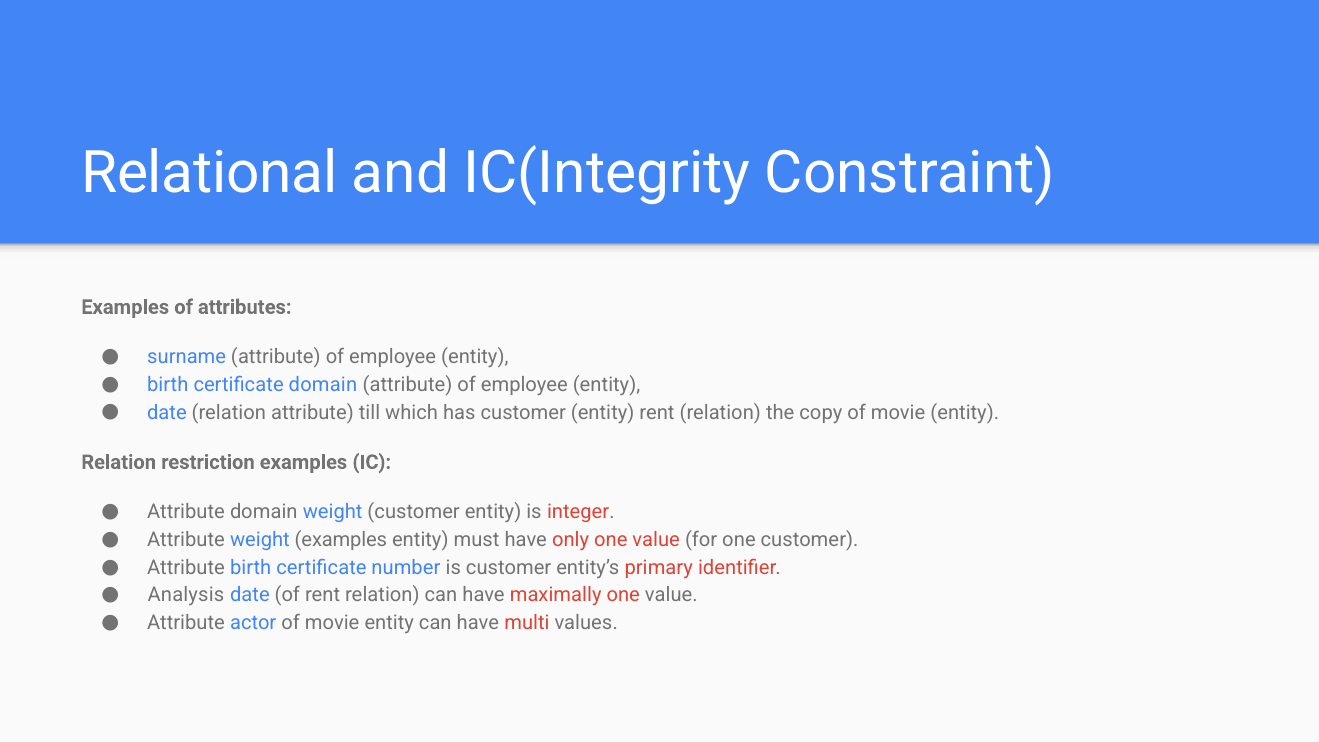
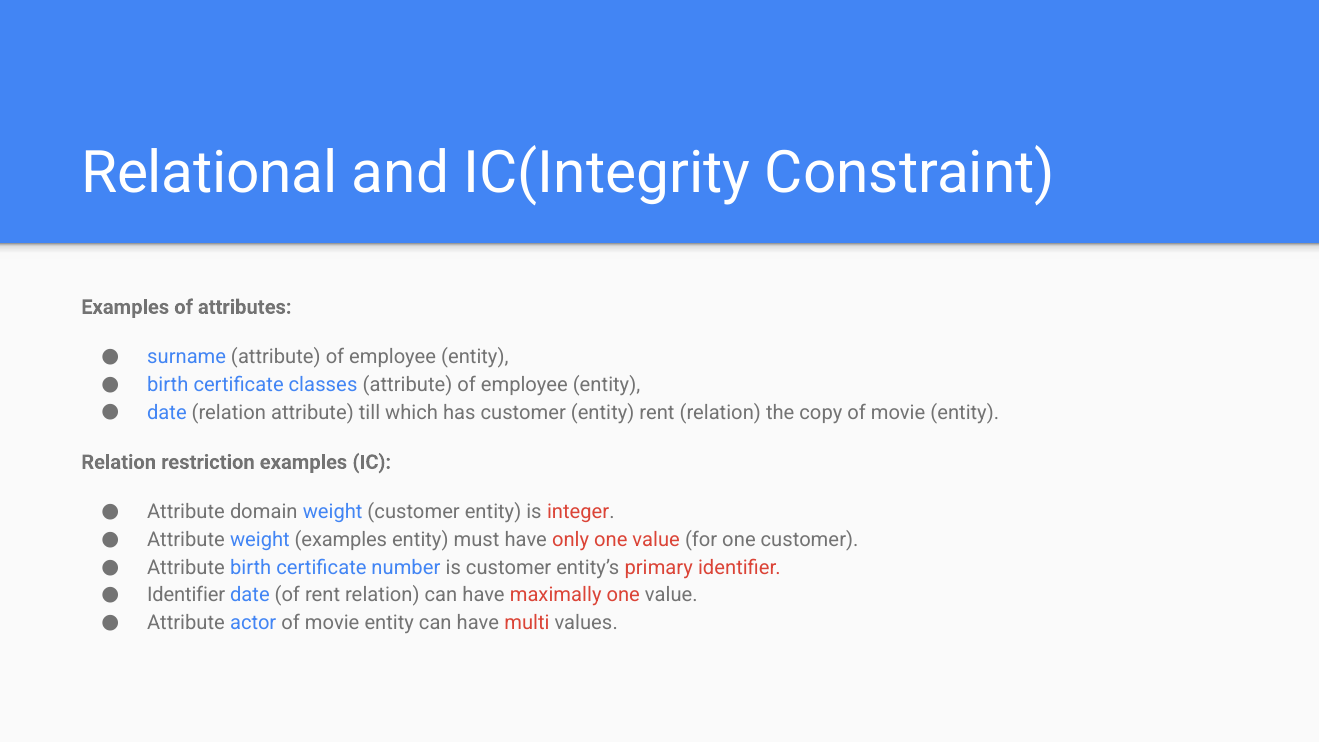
certificate domain: domain -> classes (323, 385)
Analysis: Analysis -> Identifier (186, 595)
